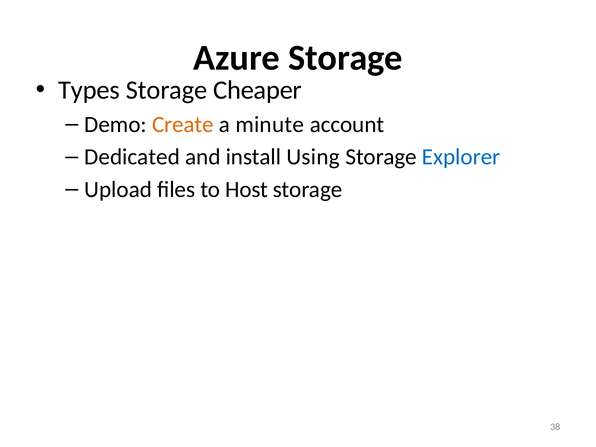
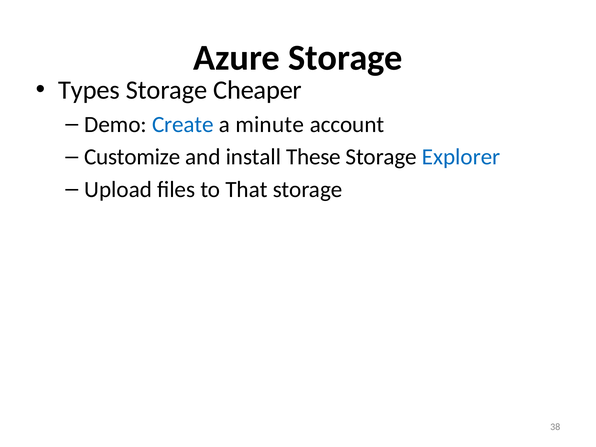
Create colour: orange -> blue (183, 124)
Dedicated: Dedicated -> Customize (132, 157)
Using: Using -> These (313, 157)
Host: Host -> That (247, 189)
